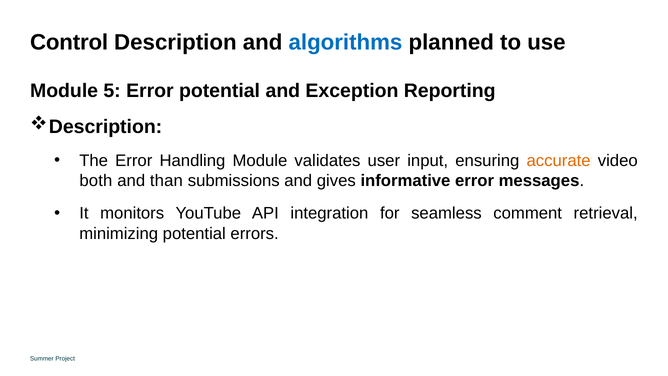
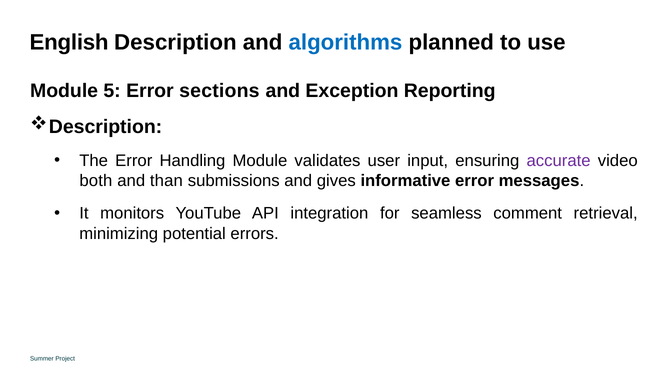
Control: Control -> English (69, 42)
Error potential: potential -> sections (219, 91)
accurate colour: orange -> purple (559, 161)
